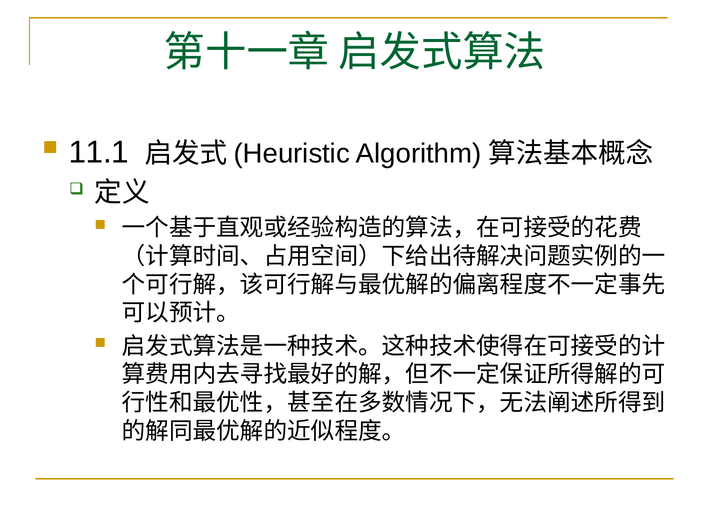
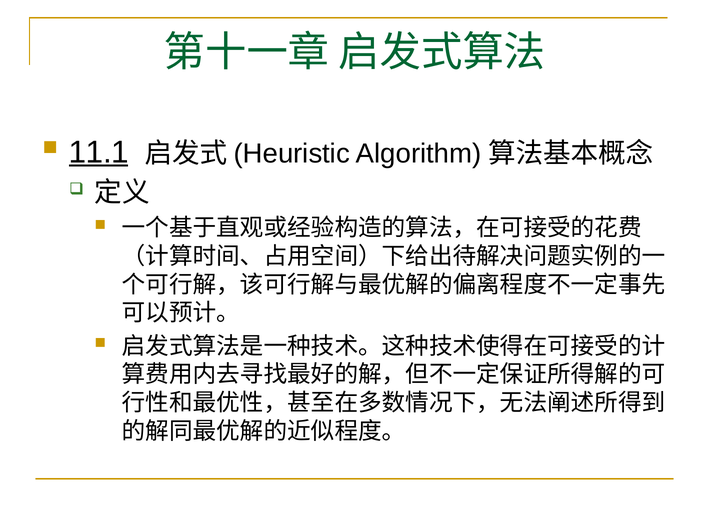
11.1 underline: none -> present (99, 152)
